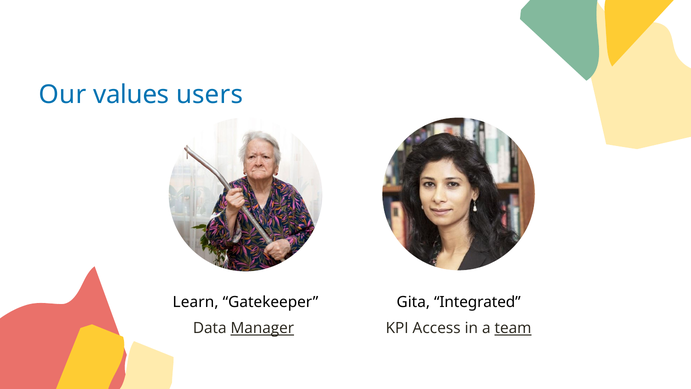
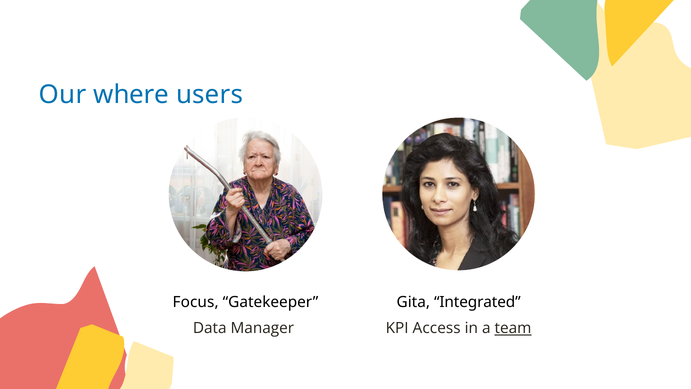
values: values -> where (131, 95)
Learn: Learn -> Focus (196, 302)
Manager underline: present -> none (262, 328)
